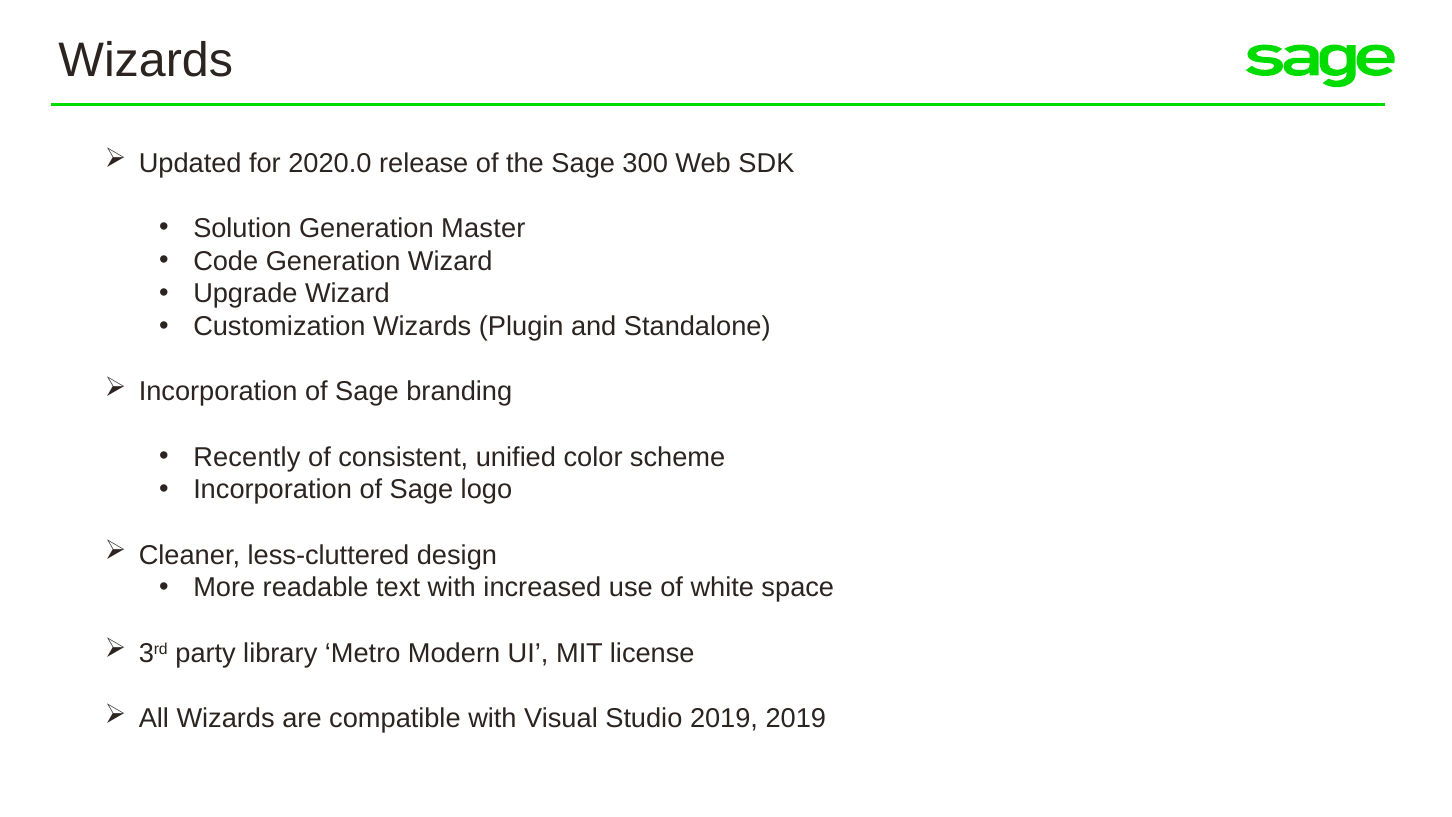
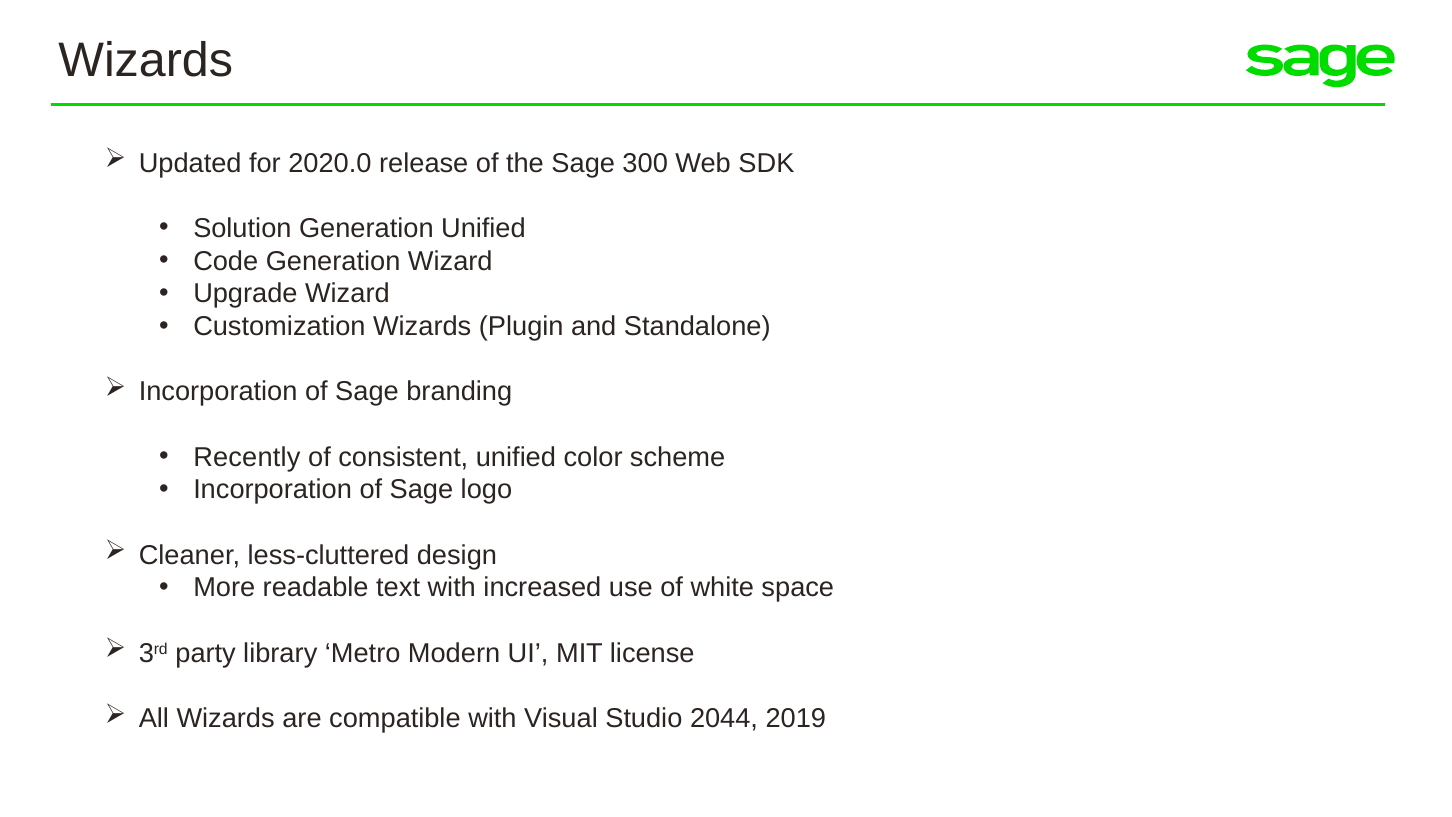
Generation Master: Master -> Unified (483, 228)
Studio 2019: 2019 -> 2044 (724, 718)
